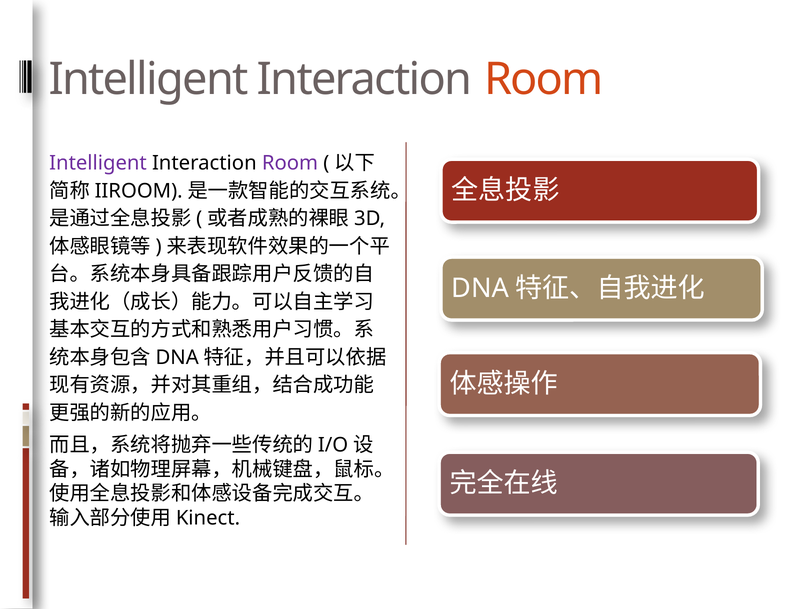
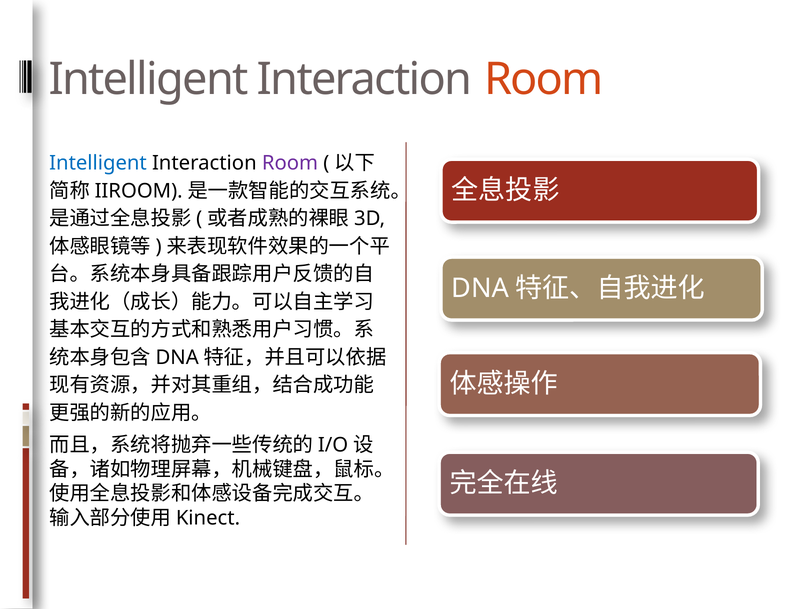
Intelligent colour: purple -> blue (98, 163)
